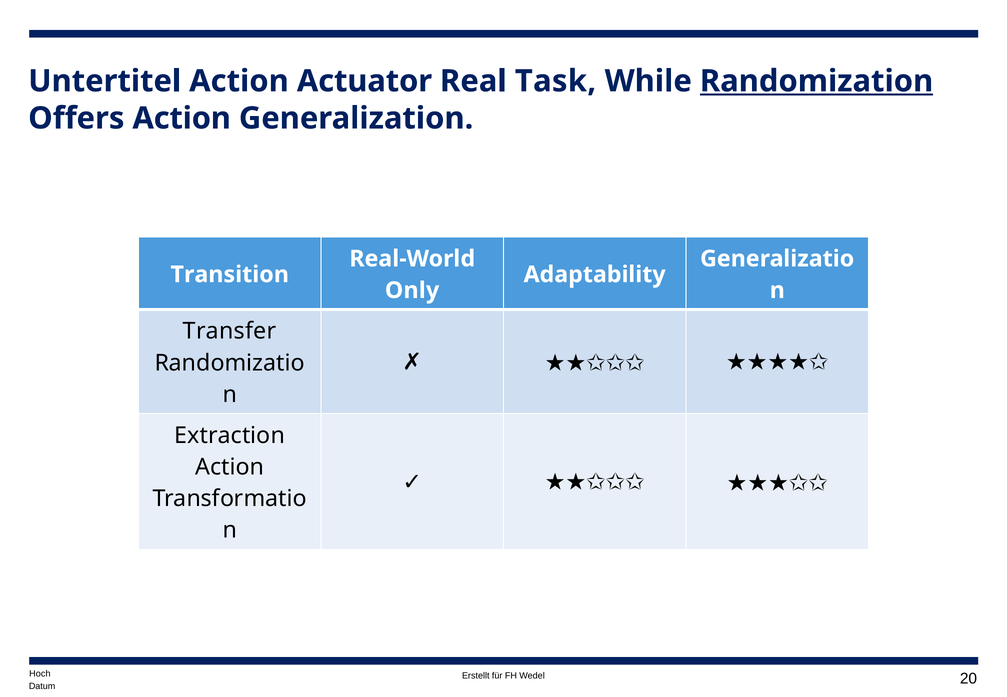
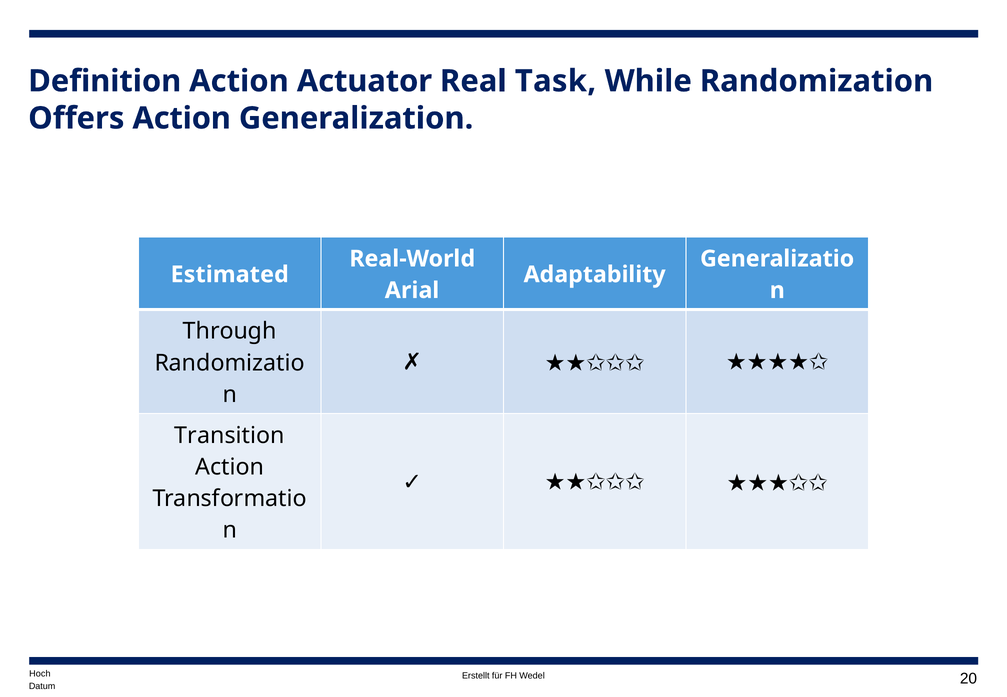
Untertitel: Untertitel -> Definition (105, 81)
Randomization underline: present -> none (817, 81)
Transition: Transition -> Estimated (230, 275)
Only: Only -> Arial (412, 290)
Transfer: Transfer -> Through (230, 331)
Extraction: Extraction -> Transition (230, 436)
